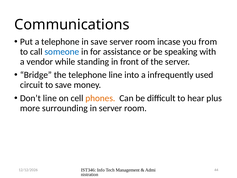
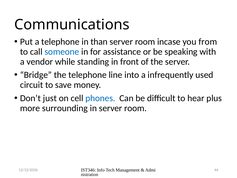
in save: save -> than (99, 42)
Don’t line: line -> just (50, 98)
phones colour: orange -> blue (100, 98)
